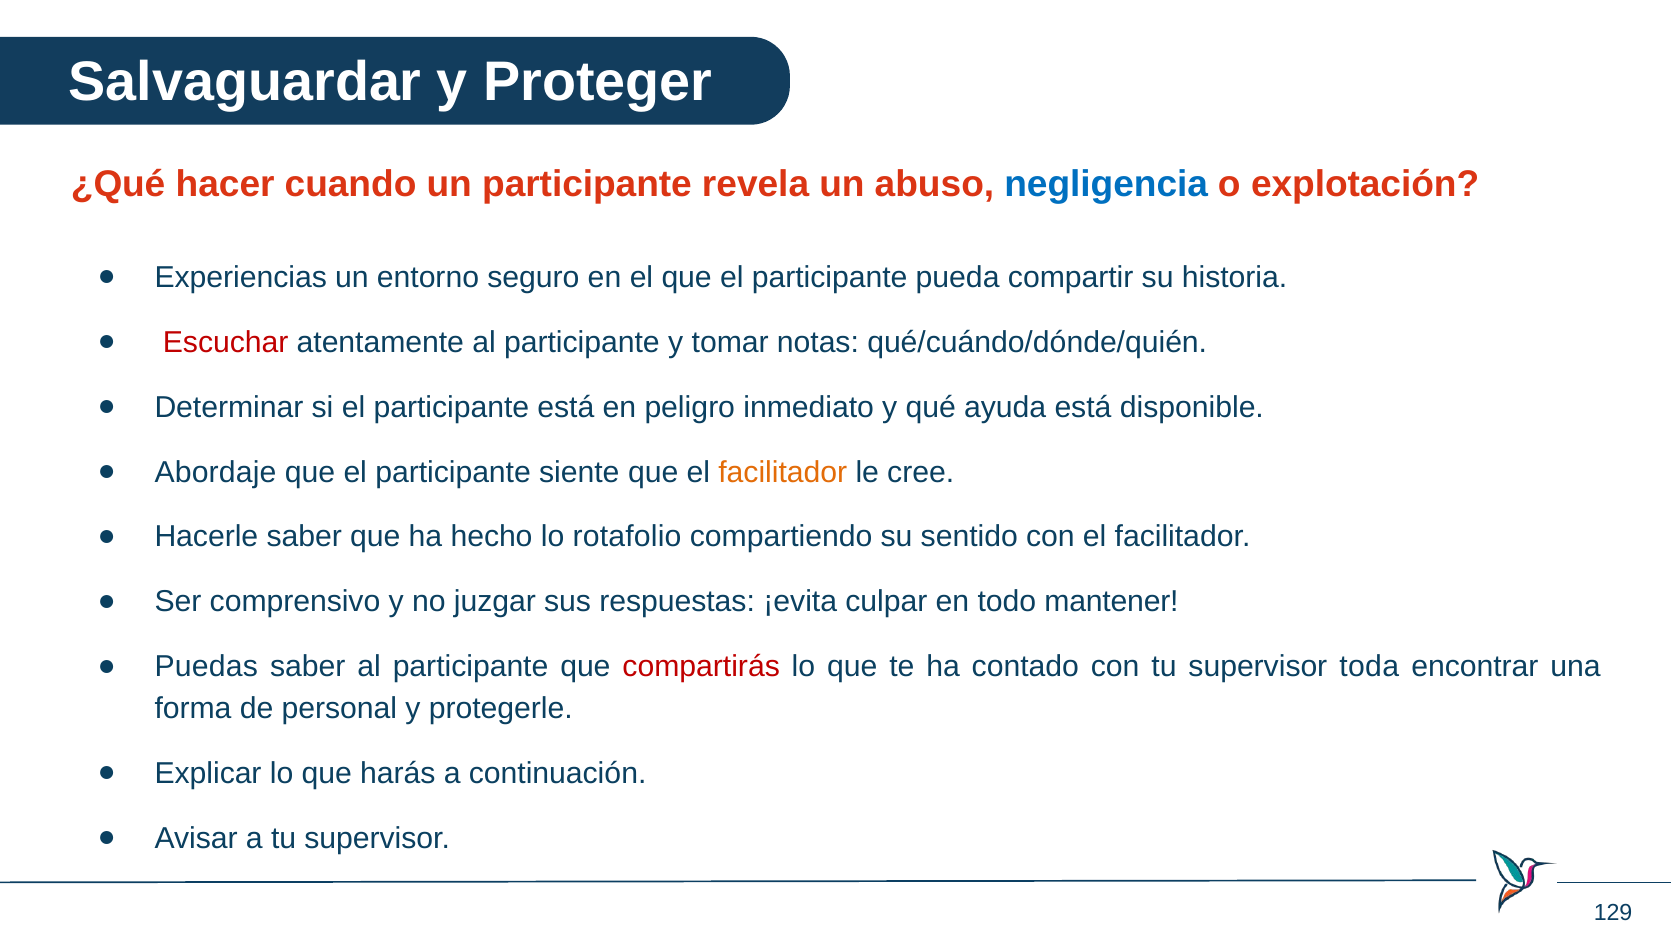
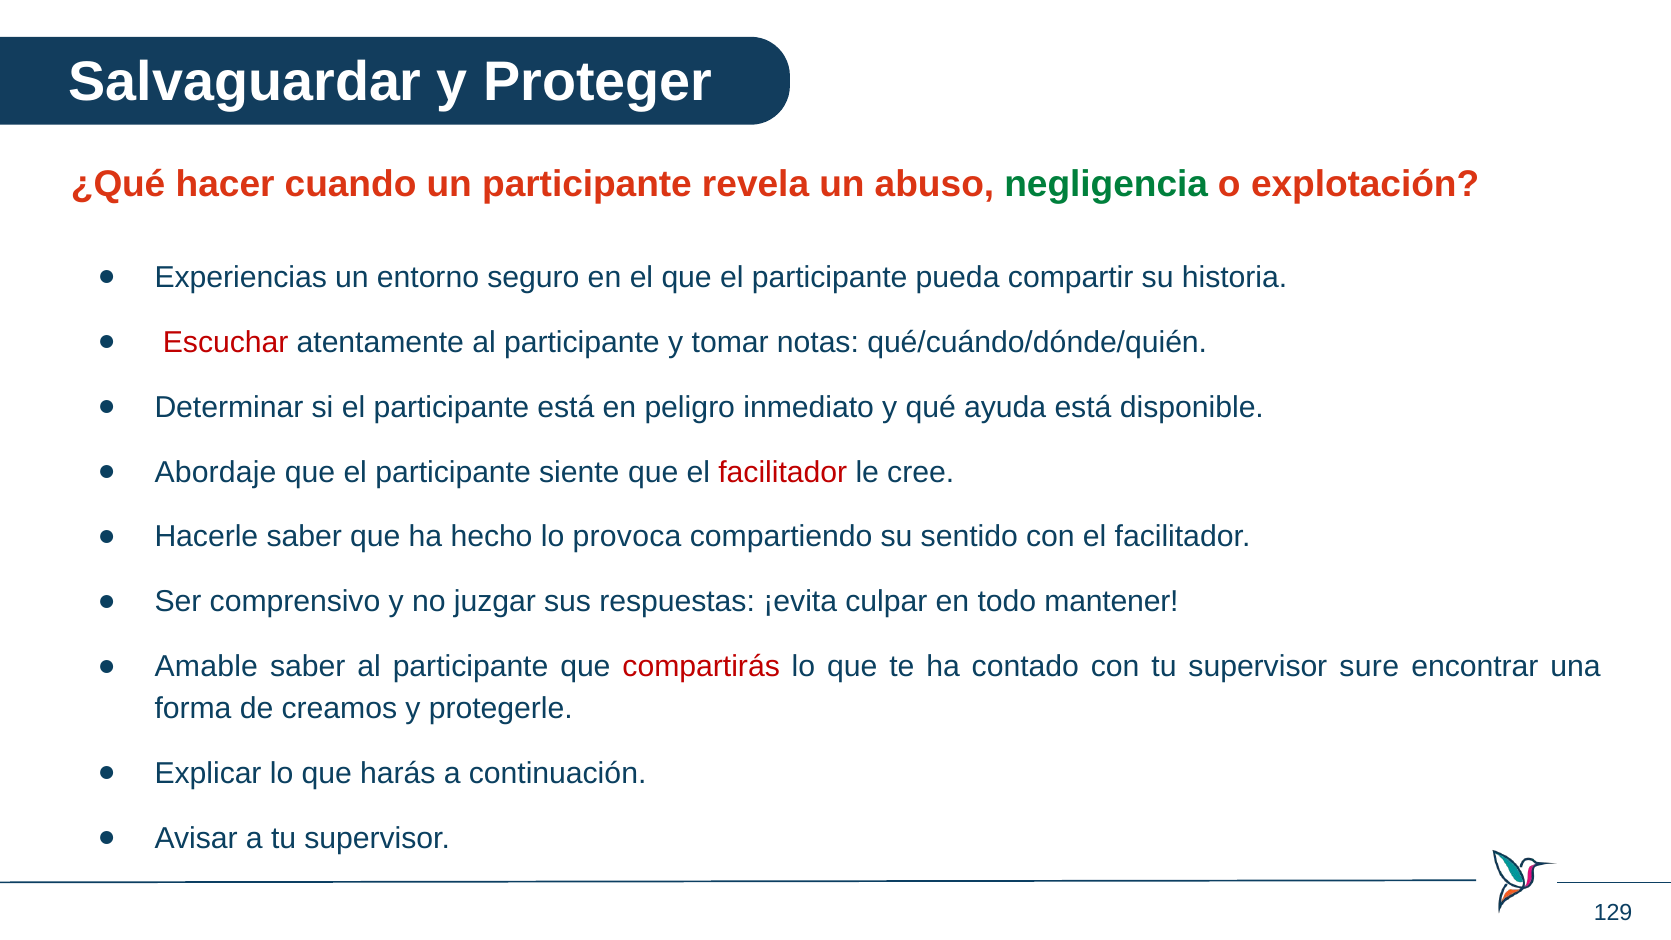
negligencia colour: blue -> green (1106, 184)
facilitador colour: orange -> red (783, 472)
rotafolio: rotafolio -> provoca (627, 537)
Puedas: Puedas -> Amable (206, 667)
toda: toda -> sure (1369, 667)
personal: personal -> creamos (339, 708)
